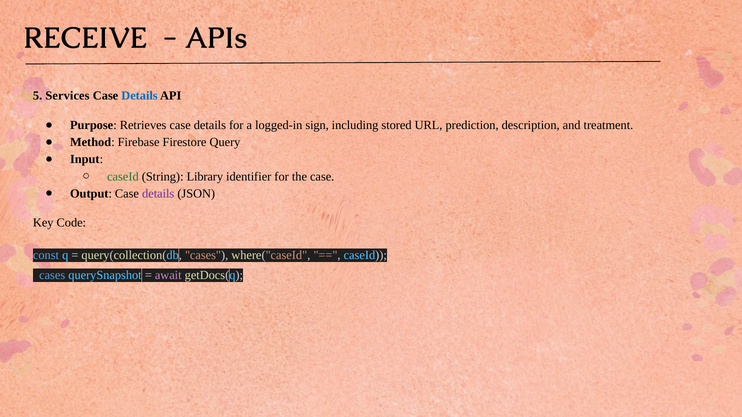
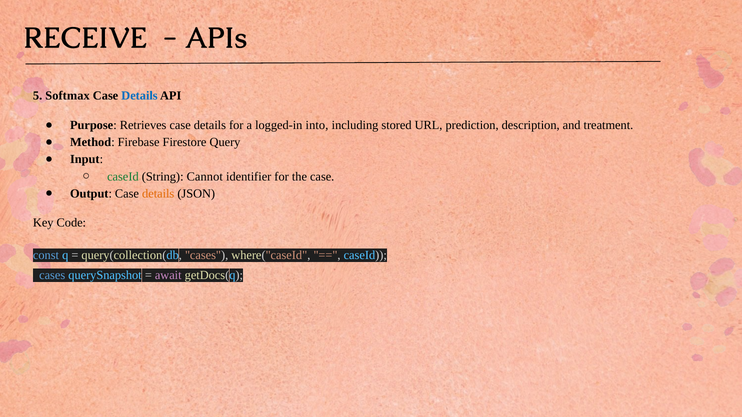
Services: Services -> Softmax (68, 96)
sign: sign -> into (317, 125)
Library: Library -> Cannot (205, 177)
details colour: purple -> orange (158, 194)
